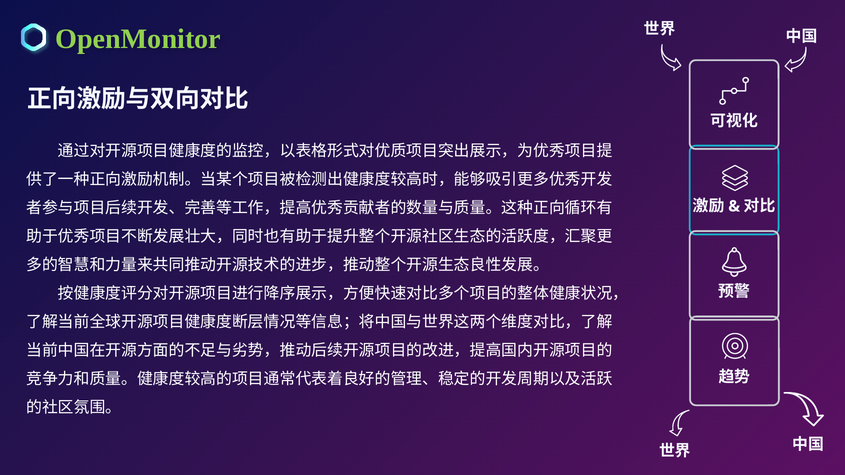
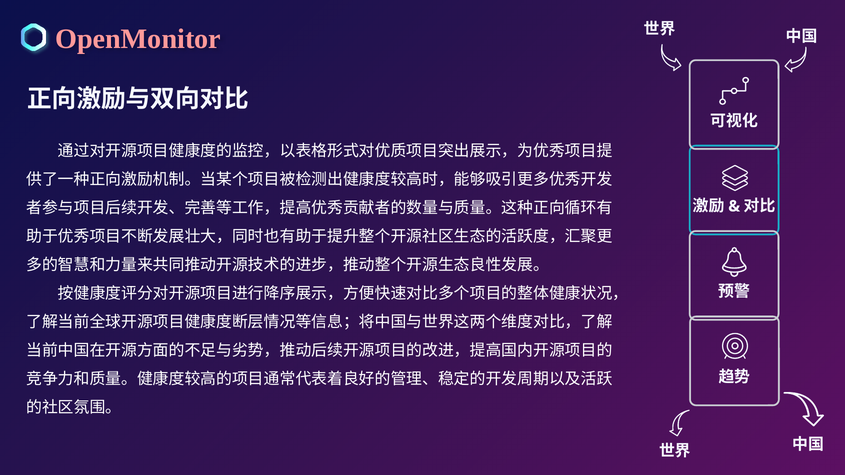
OpenMonitor colour: light green -> pink (138, 39)
